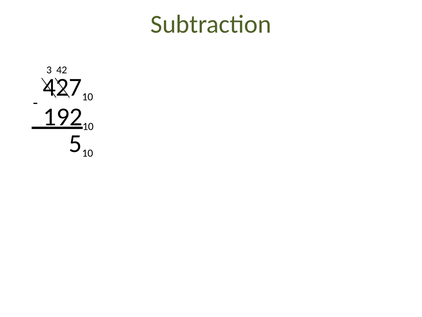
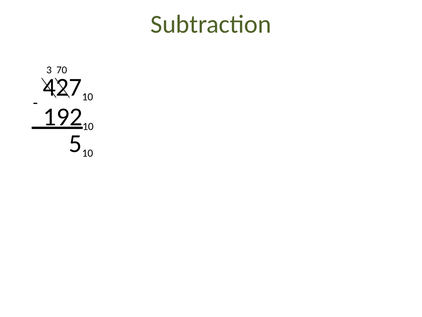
42: 42 -> 70 (62, 70)
